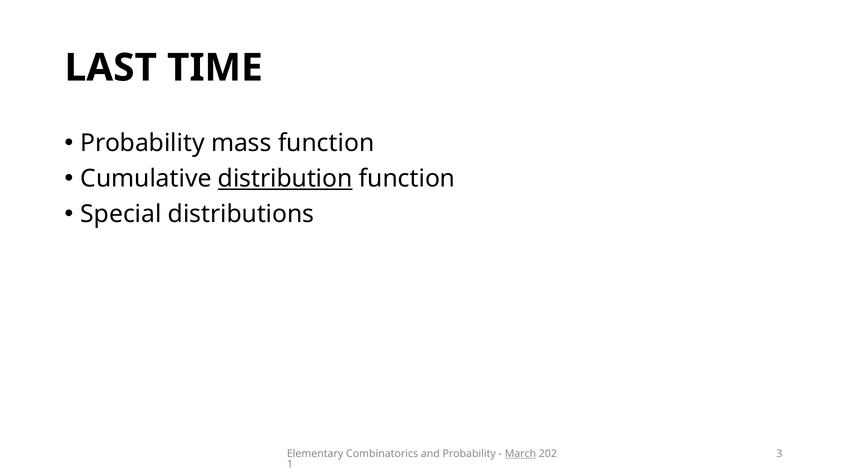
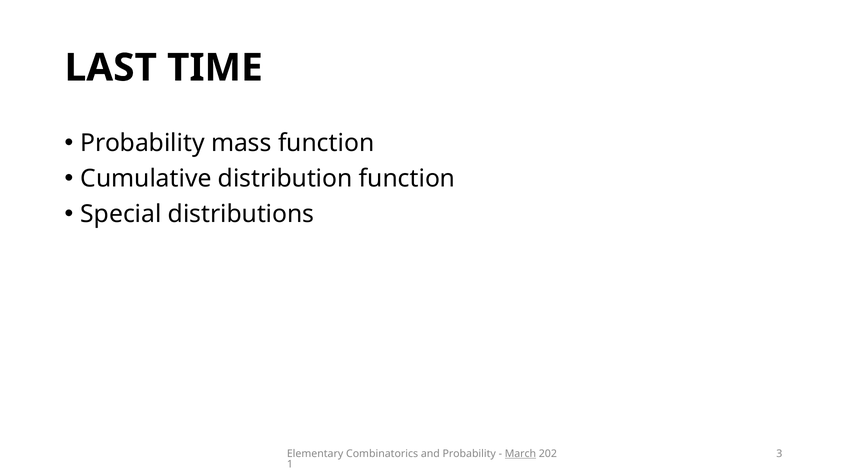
distribution underline: present -> none (285, 179)
